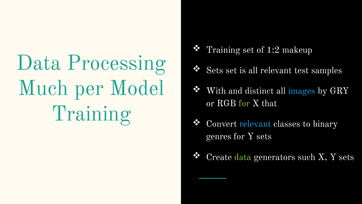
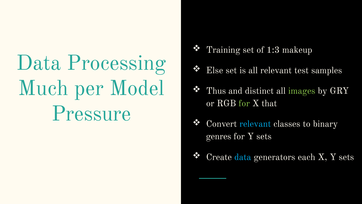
1:2: 1:2 -> 1:3 (273, 50)
Sets: Sets -> Else (215, 70)
With: With -> Thus (216, 91)
images colour: light blue -> light green (302, 91)
Training: Training -> Pressure (91, 113)
data colour: light green -> light blue (243, 157)
such: such -> each (307, 157)
